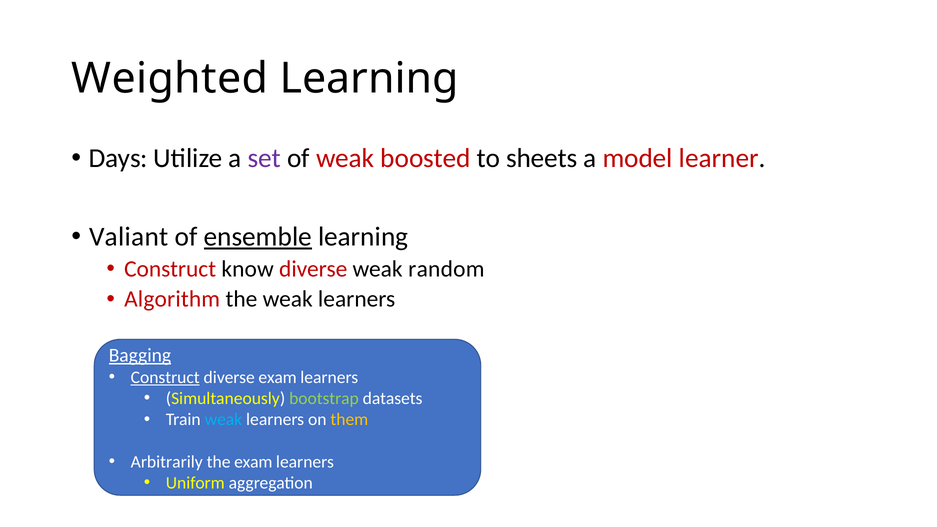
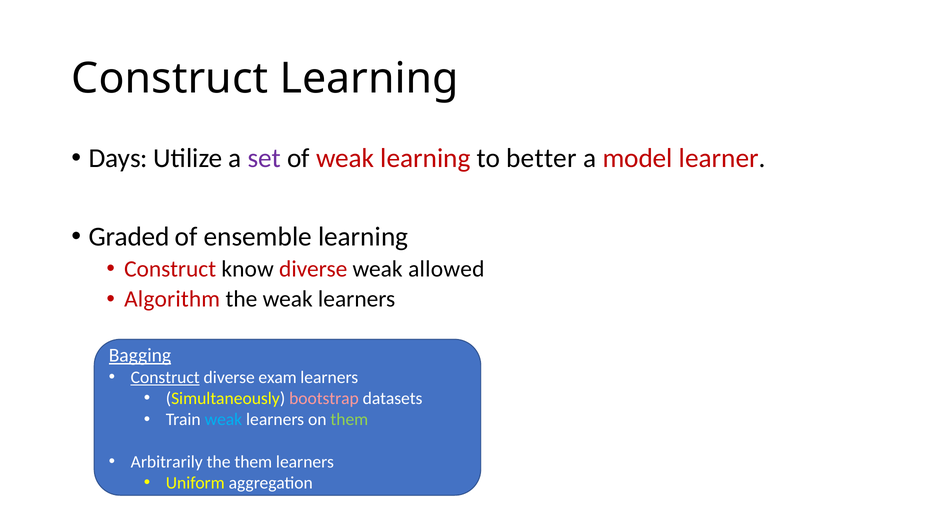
Weighted: Weighted -> Construct (170, 79)
weak boosted: boosted -> learning (426, 158)
sheets: sheets -> better (542, 158)
Valiant: Valiant -> Graded (129, 237)
ensemble underline: present -> none (258, 237)
random: random -> allowed (446, 269)
bootstrap colour: light green -> pink (324, 399)
them colour: yellow -> light green (349, 420)
the exam: exam -> them (253, 462)
